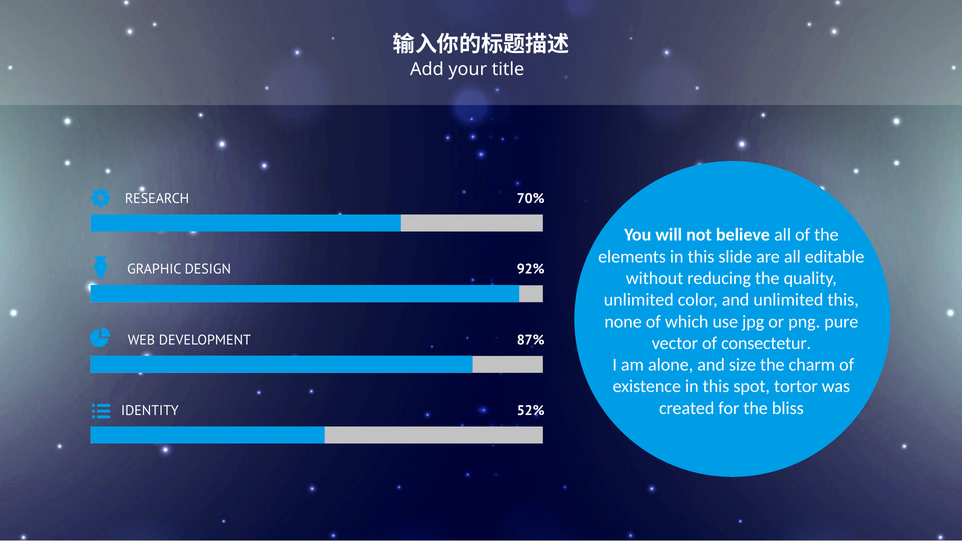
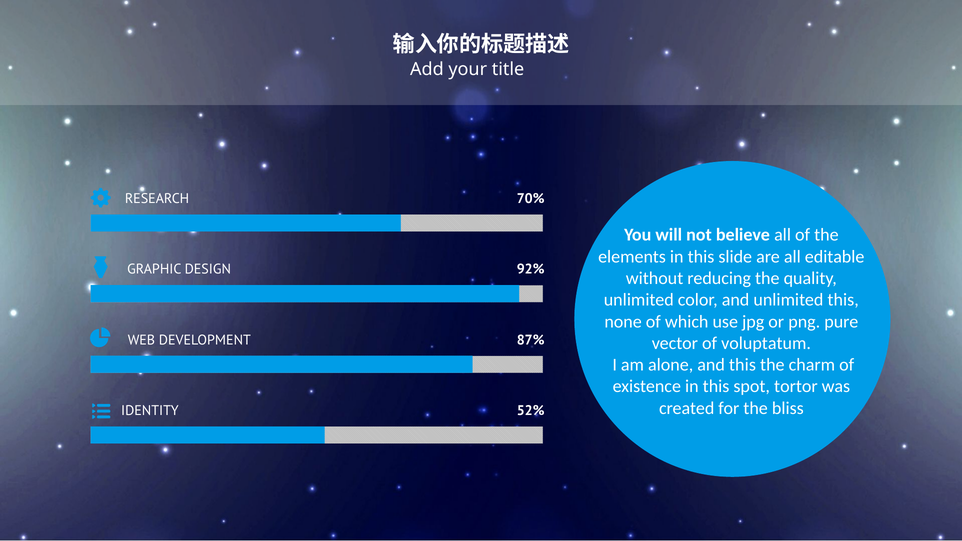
consectetur: consectetur -> voluptatum (766, 343)
and size: size -> this (742, 365)
